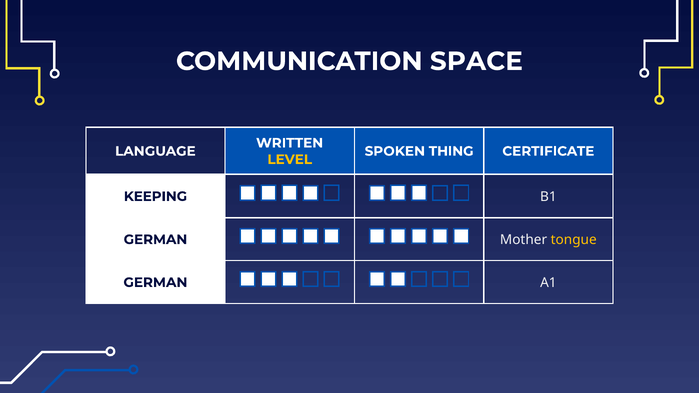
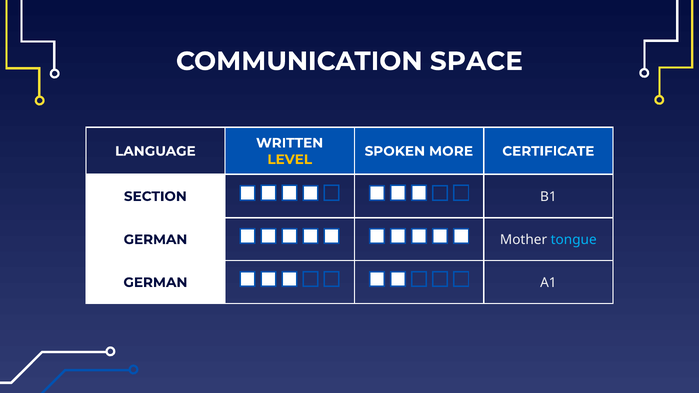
THING: THING -> MORE (451, 151)
KEEPING: KEEPING -> SECTION (155, 197)
tongue colour: yellow -> light blue (574, 240)
